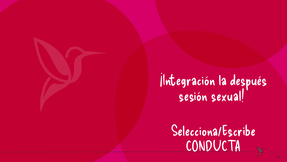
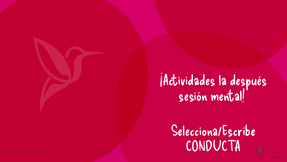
¡Integración: ¡Integración -> ¡Actividades (188, 80)
sexual: sexual -> mental (228, 96)
